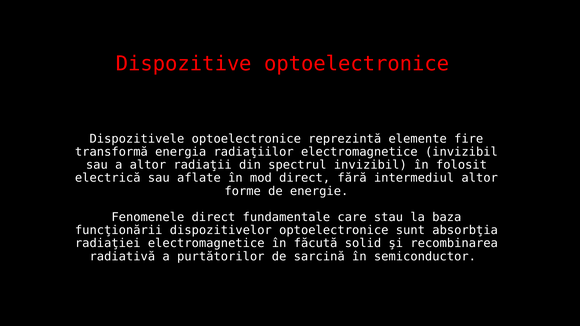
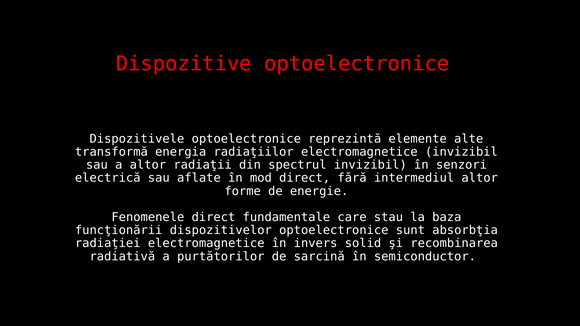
fire: fire -> alte (469, 139)
folosit: folosit -> senzori (461, 165)
făcută: făcută -> invers (316, 243)
